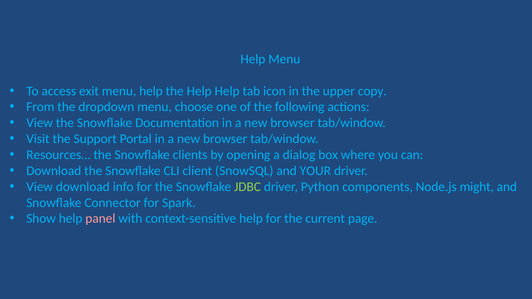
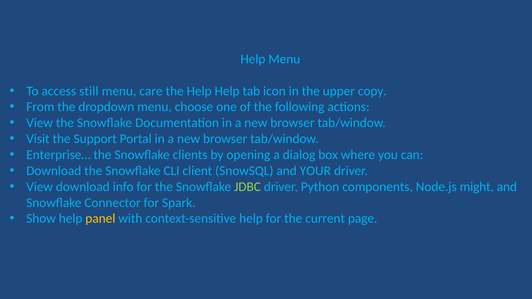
exit: exit -> still (89, 91)
menu help: help -> care (151, 91)
Resources…: Resources… -> Enterprise… (58, 155)
panel colour: pink -> yellow (100, 219)
